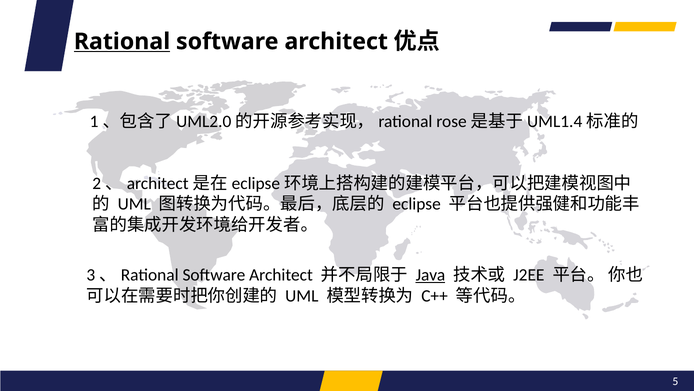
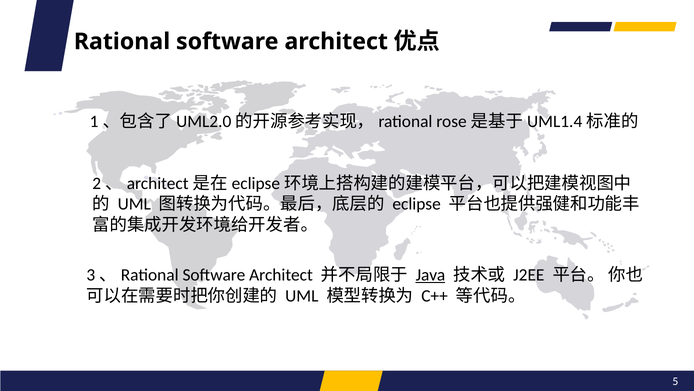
Rational underline: present -> none (122, 41)
